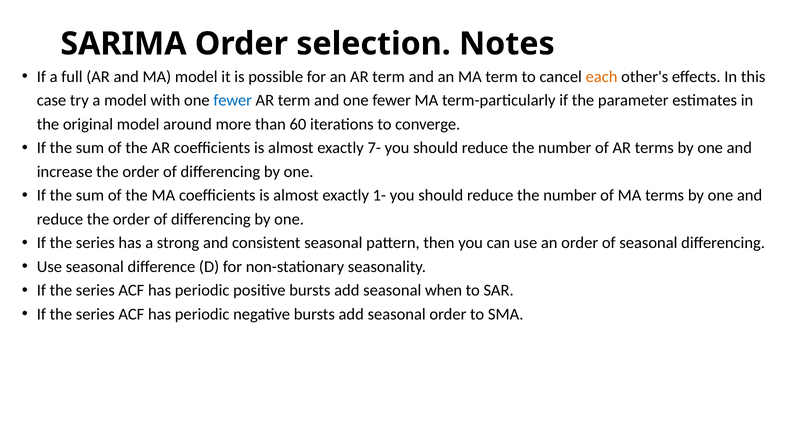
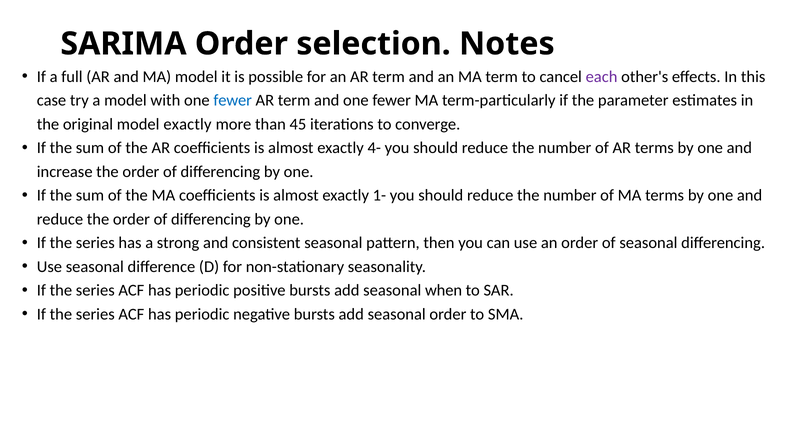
each colour: orange -> purple (602, 77)
model around: around -> exactly (187, 124)
60: 60 -> 45 (298, 124)
7-: 7- -> 4- (374, 148)
